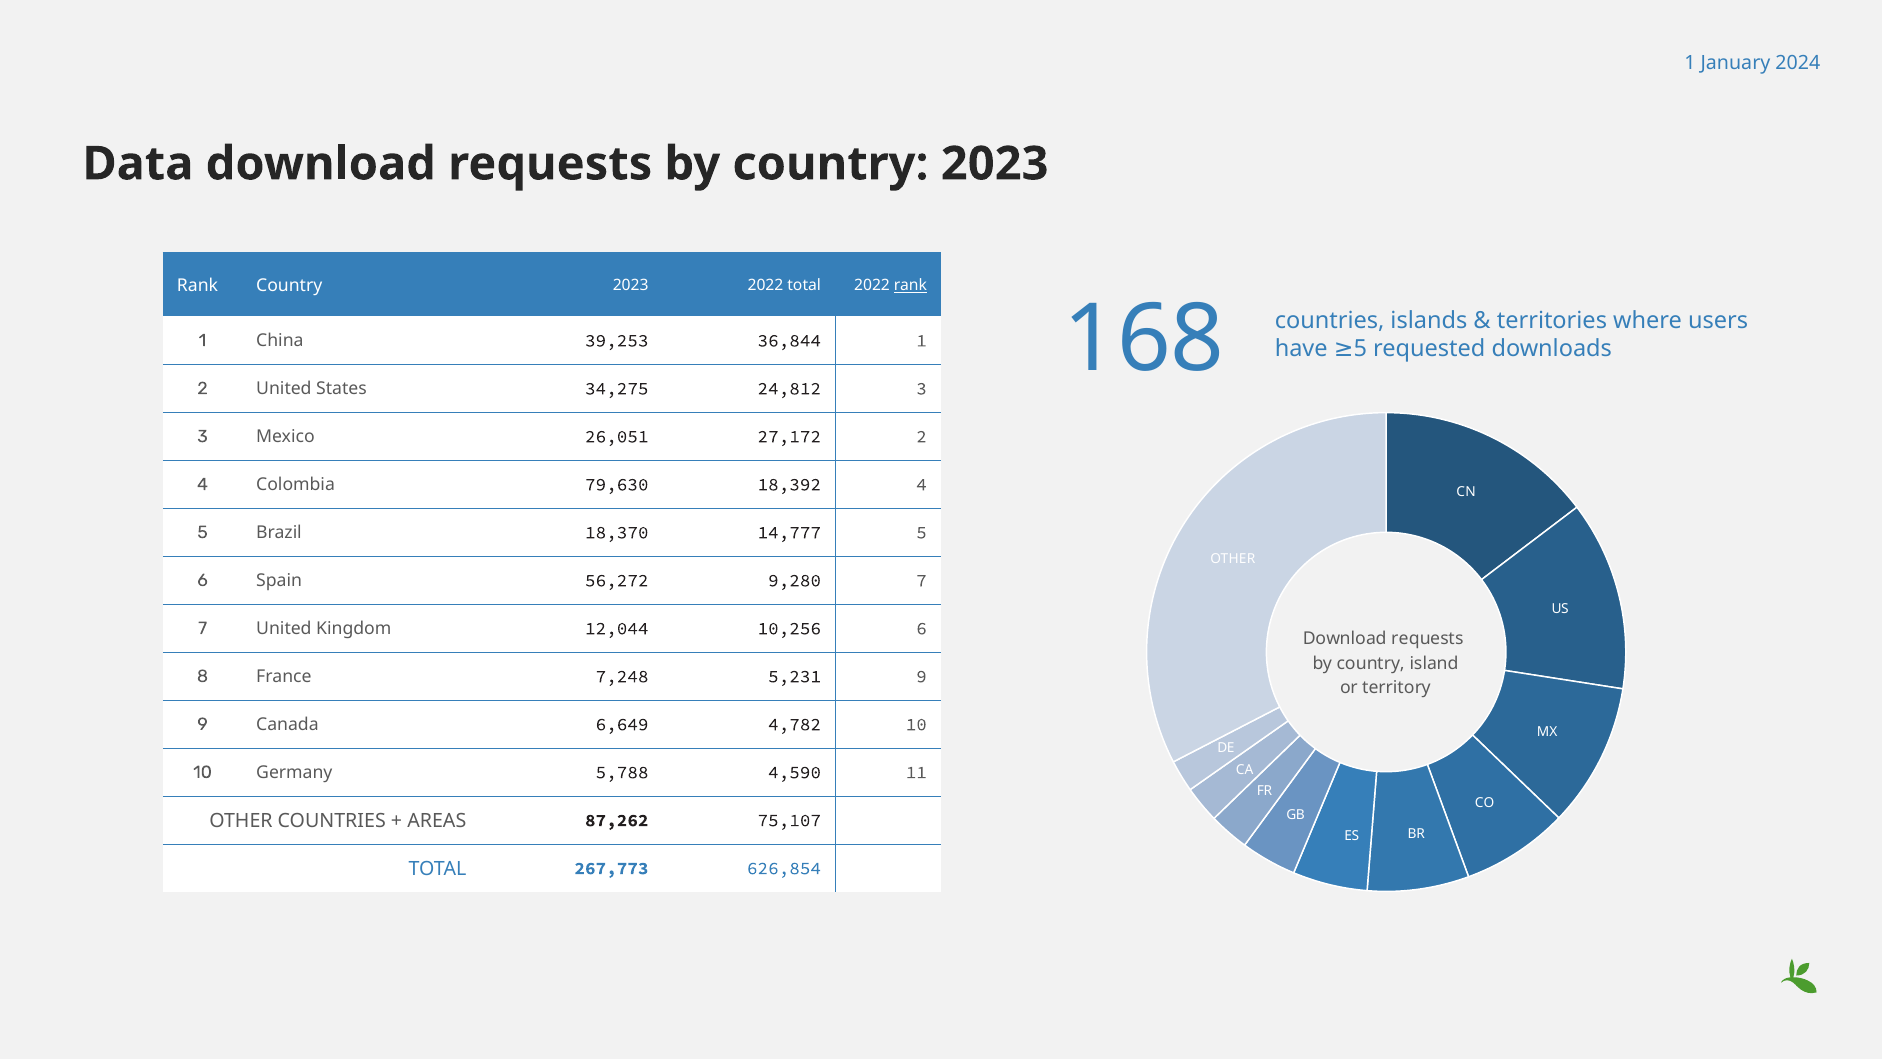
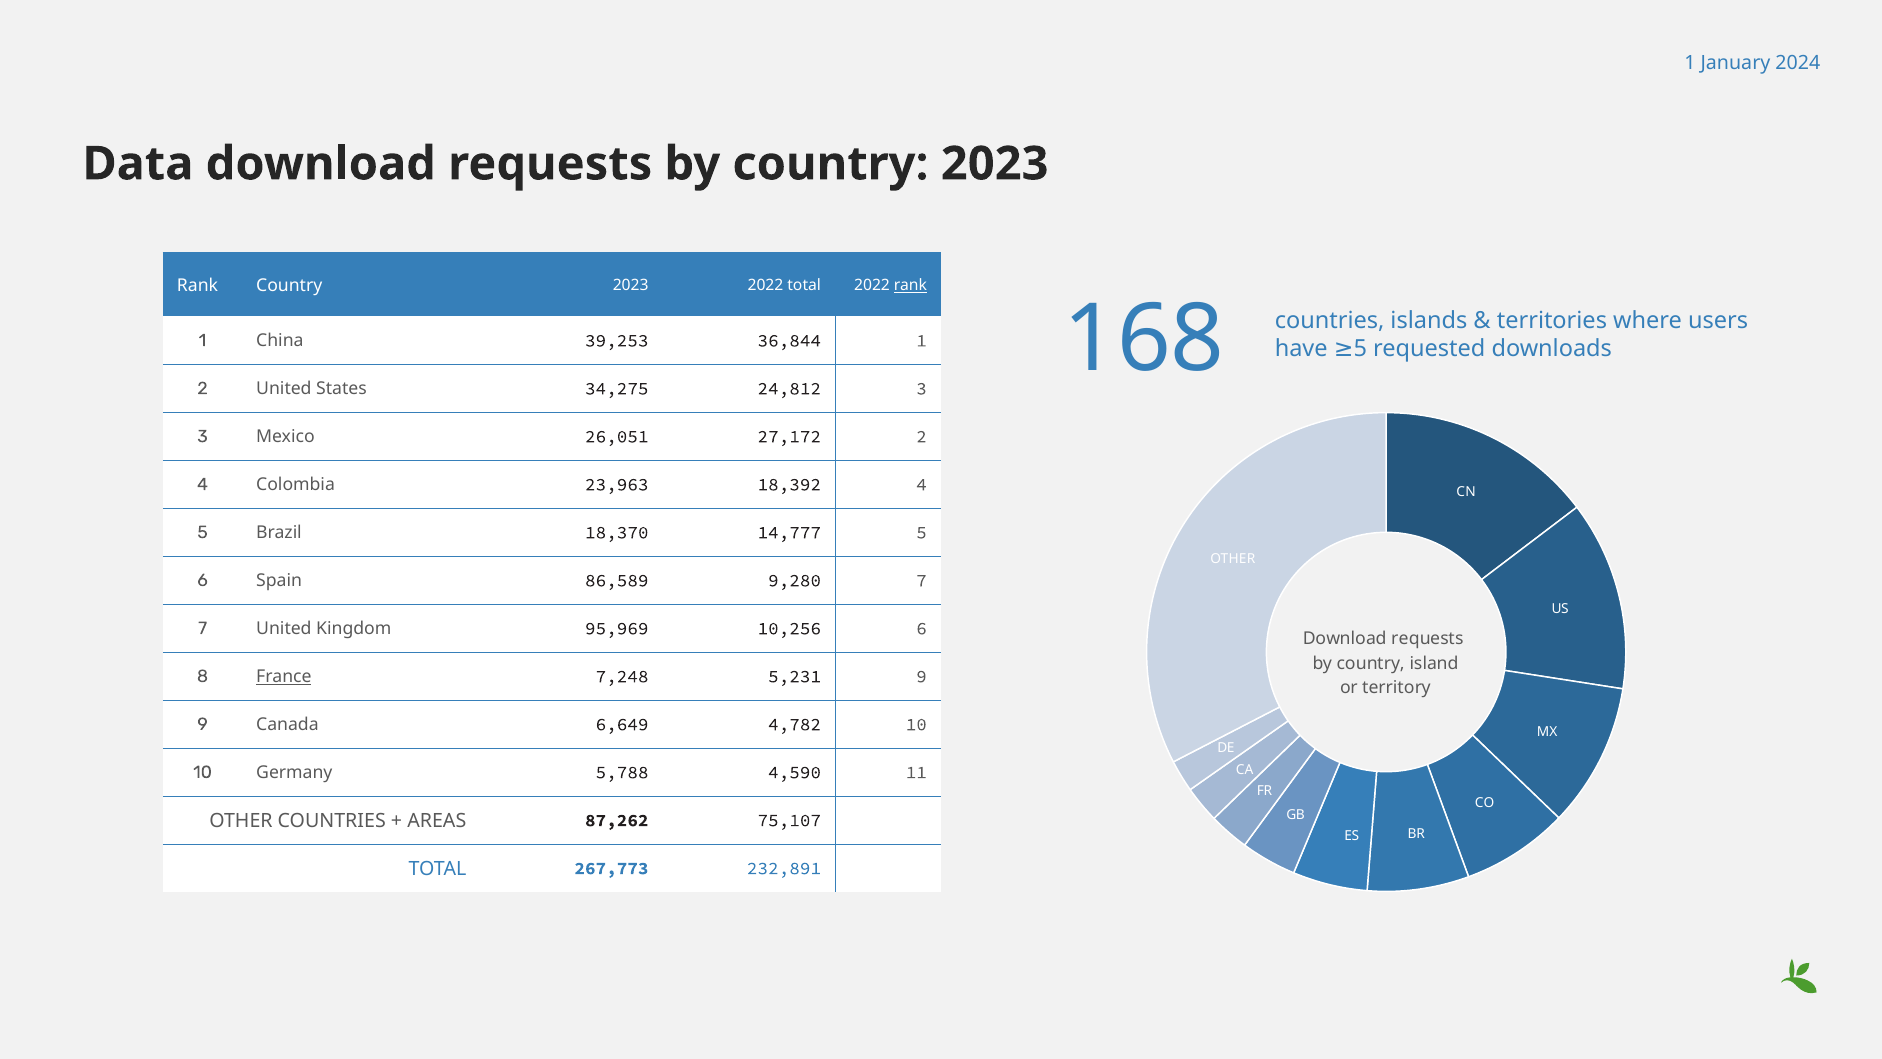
79,630: 79,630 -> 23,963 (617, 484)
56,272: 56,272 -> 86,589 (617, 580)
12,044: 12,044 -> 95,969 (617, 628)
France underline: none -> present (284, 677)
626,854: 626,854 -> 232,891 (784, 868)
